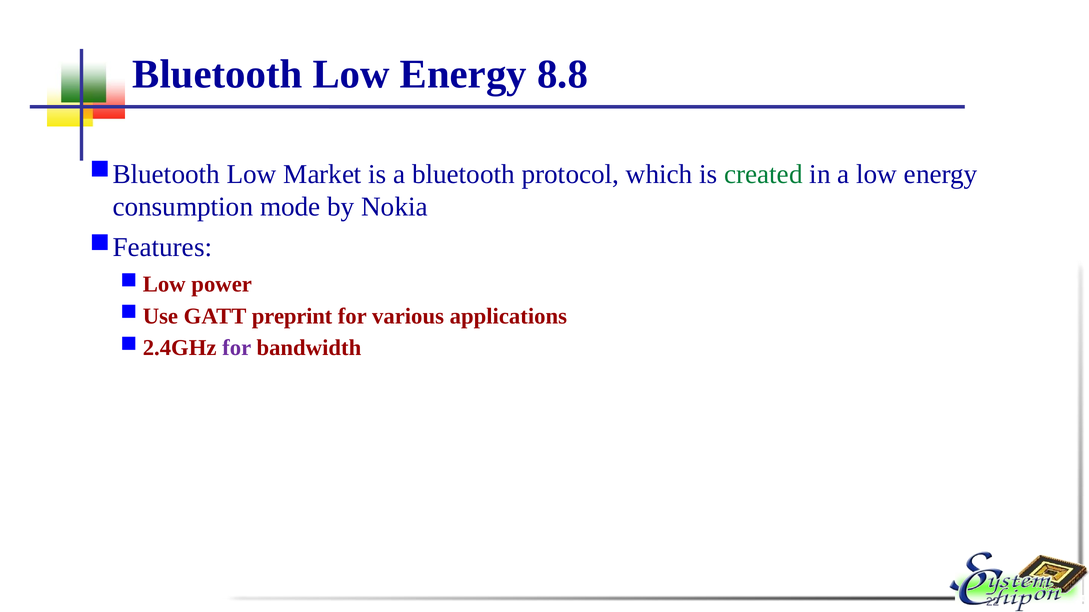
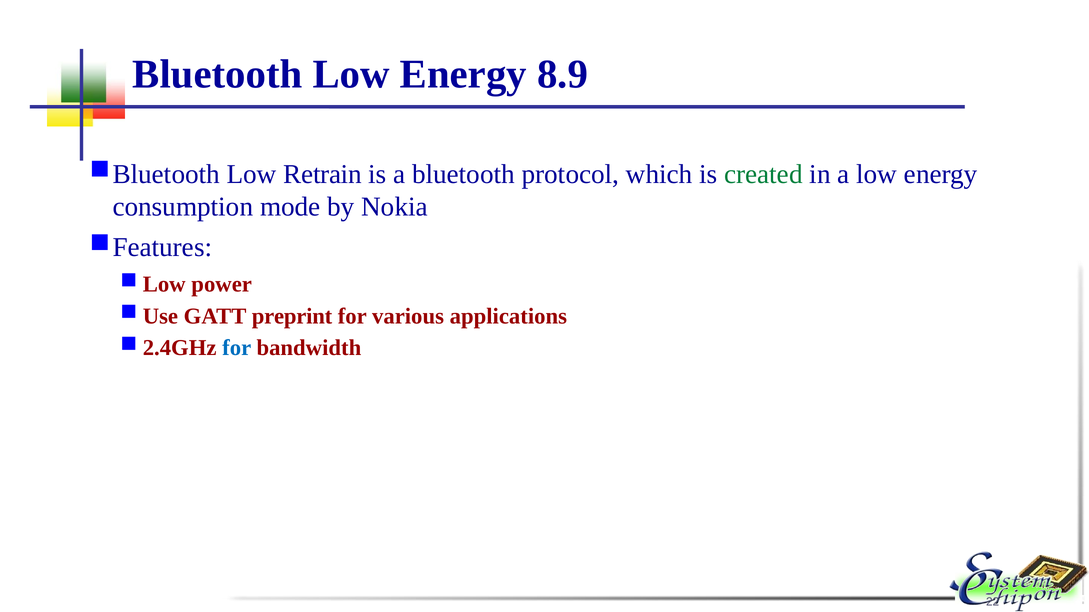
8.8: 8.8 -> 8.9 (563, 74)
Market: Market -> Retrain (323, 174)
for colour: purple -> blue (237, 348)
